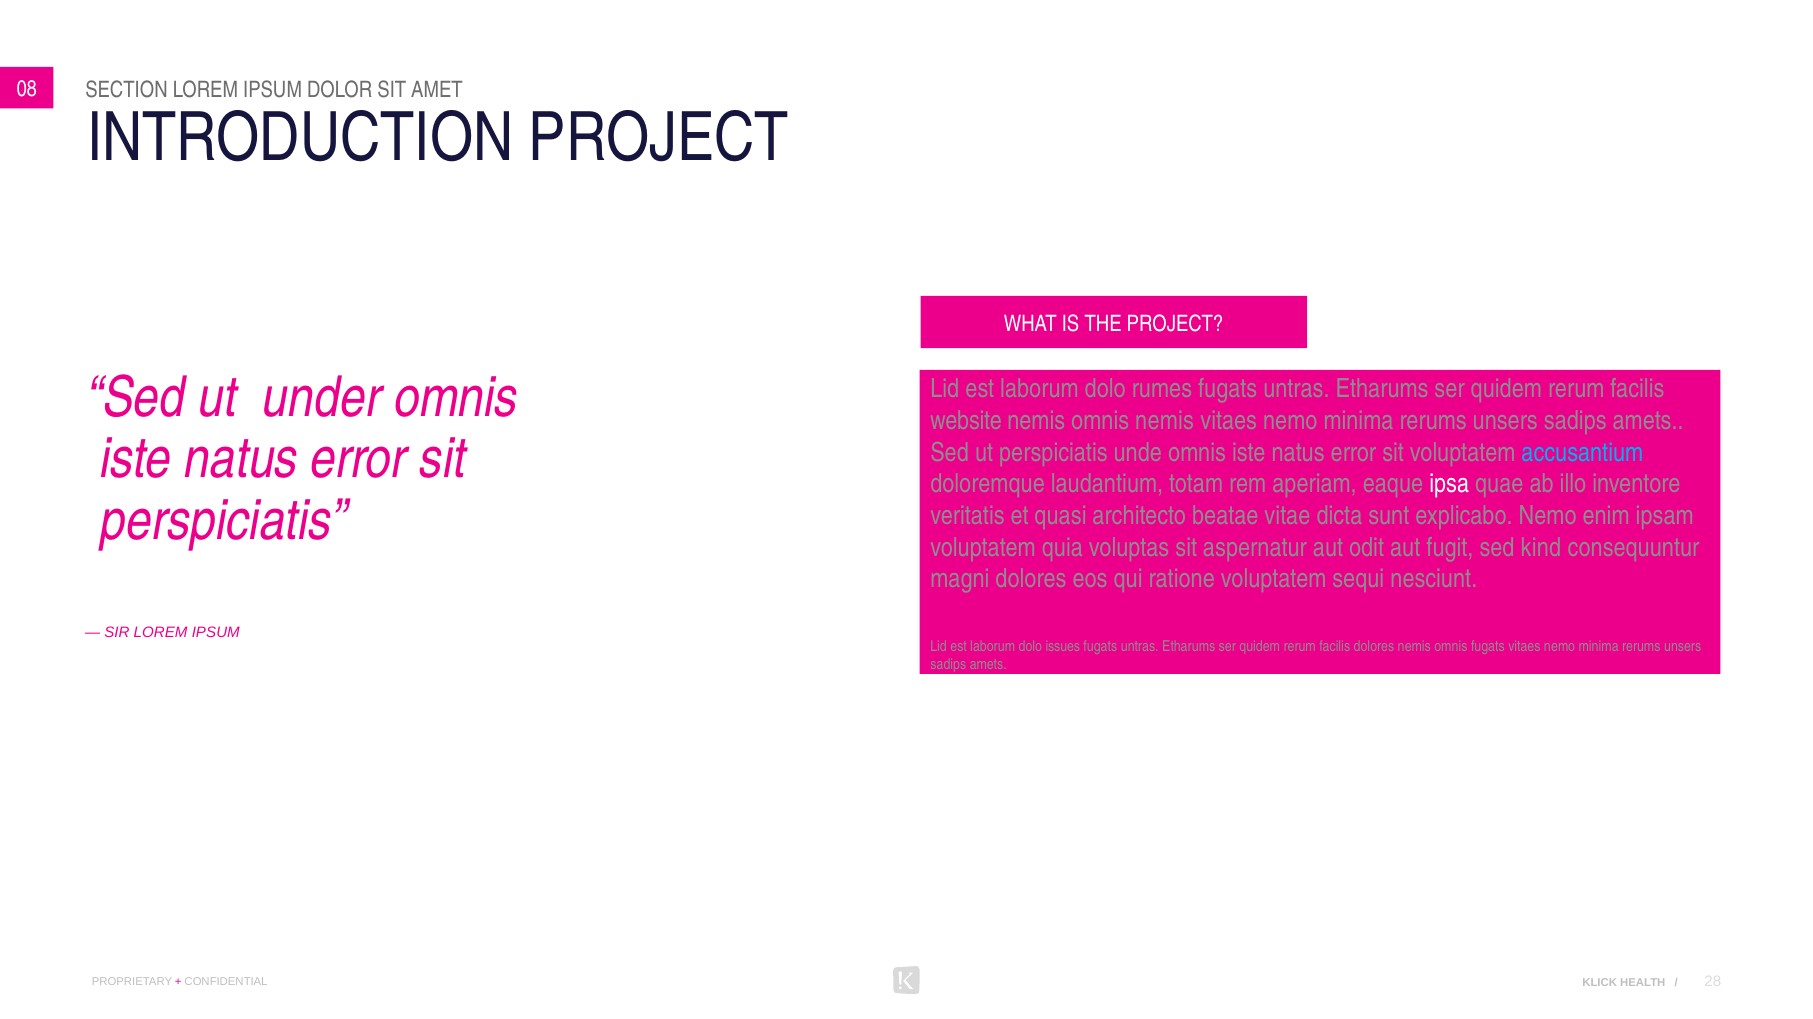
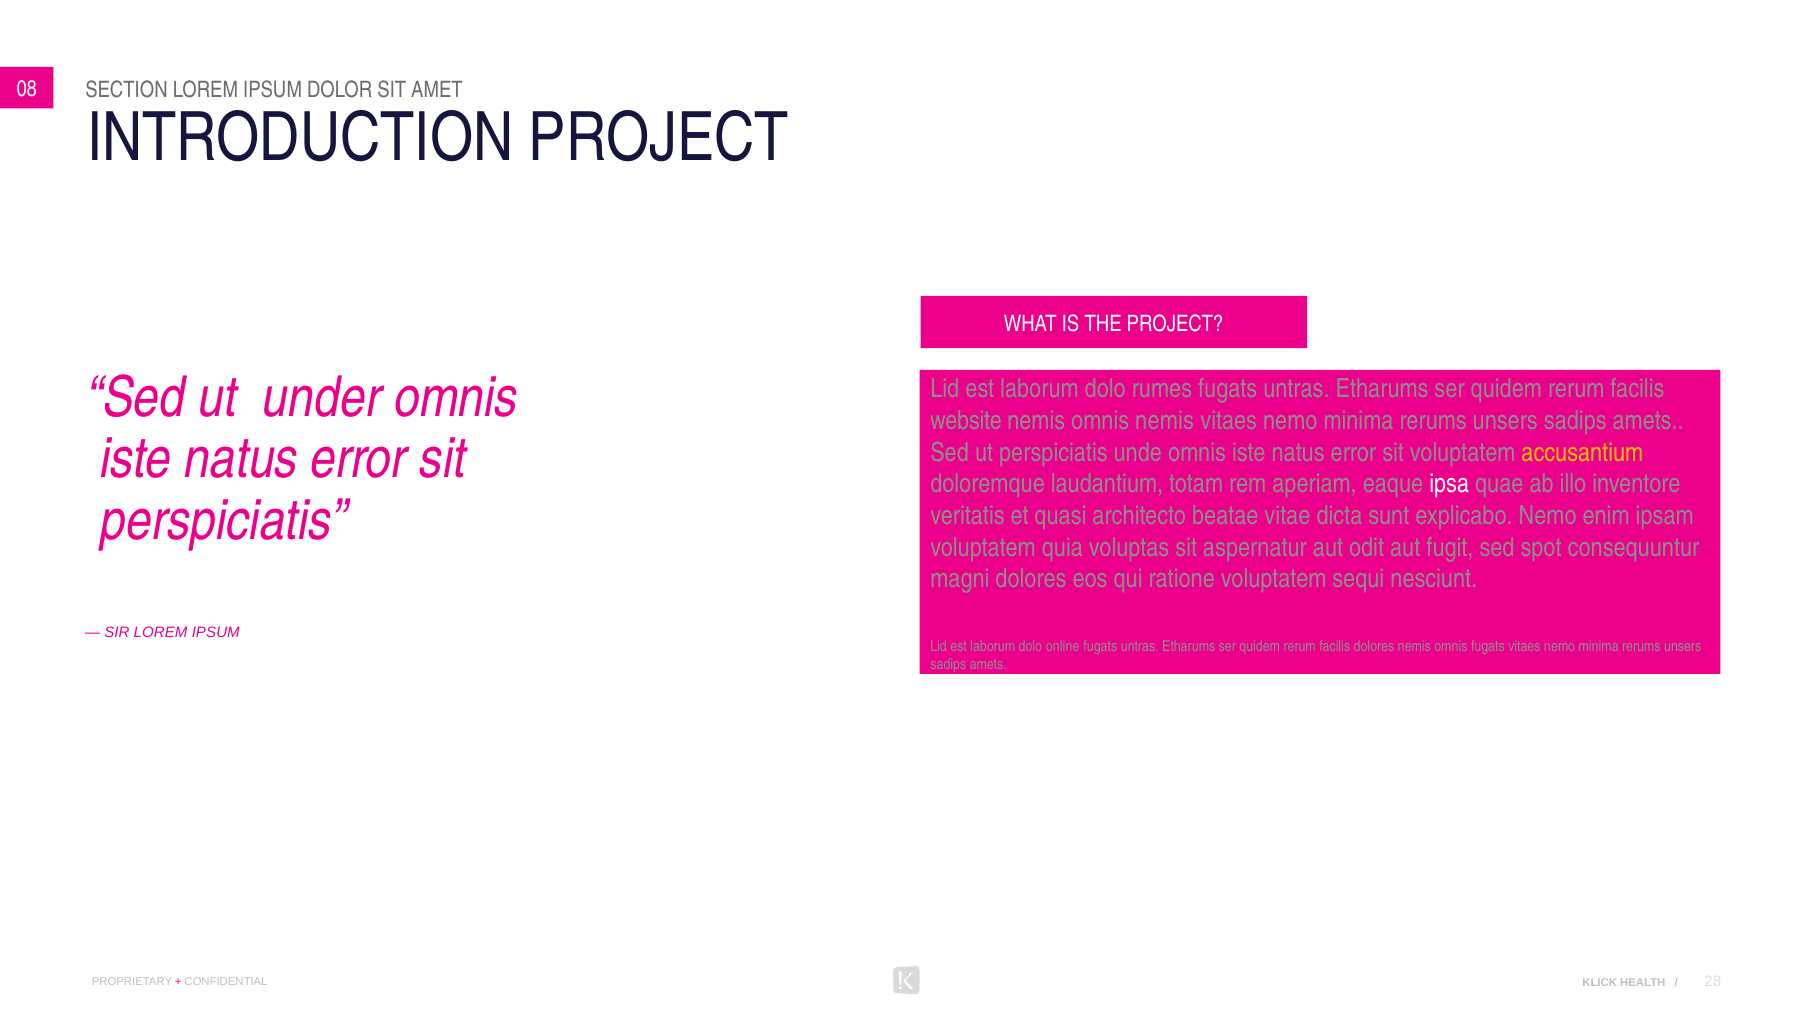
accusantium colour: light blue -> yellow (1582, 452)
kind: kind -> spot (1541, 548)
issues: issues -> online (1063, 647)
